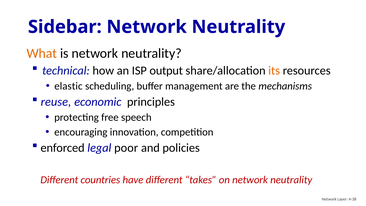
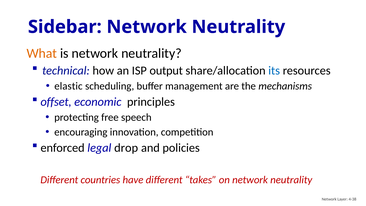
its colour: orange -> blue (274, 71)
reuse: reuse -> offset (56, 102)
poor: poor -> drop (126, 148)
